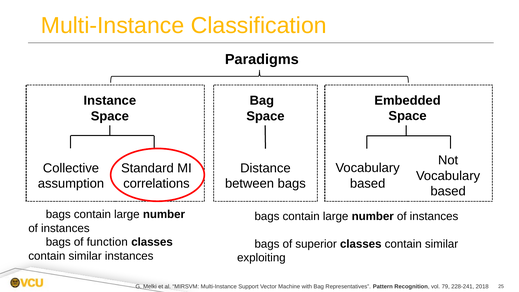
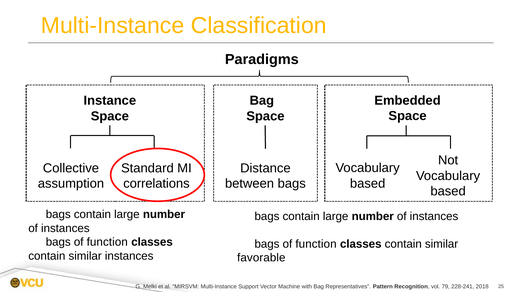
superior: superior -> function (316, 244)
exploiting: exploiting -> favorable (261, 258)
